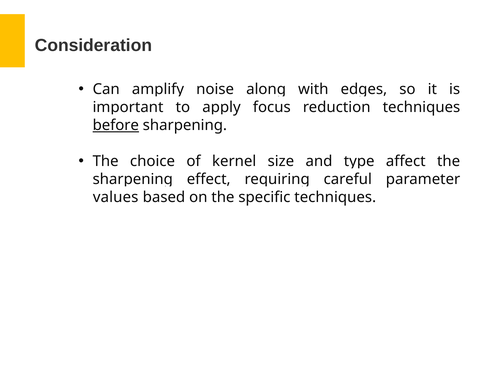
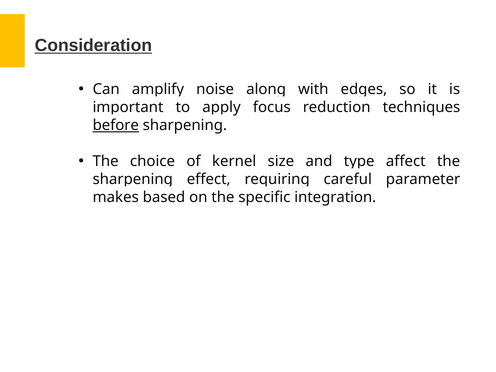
Consideration underline: none -> present (93, 46)
values: values -> makes (116, 197)
specific techniques: techniques -> integration (335, 197)
